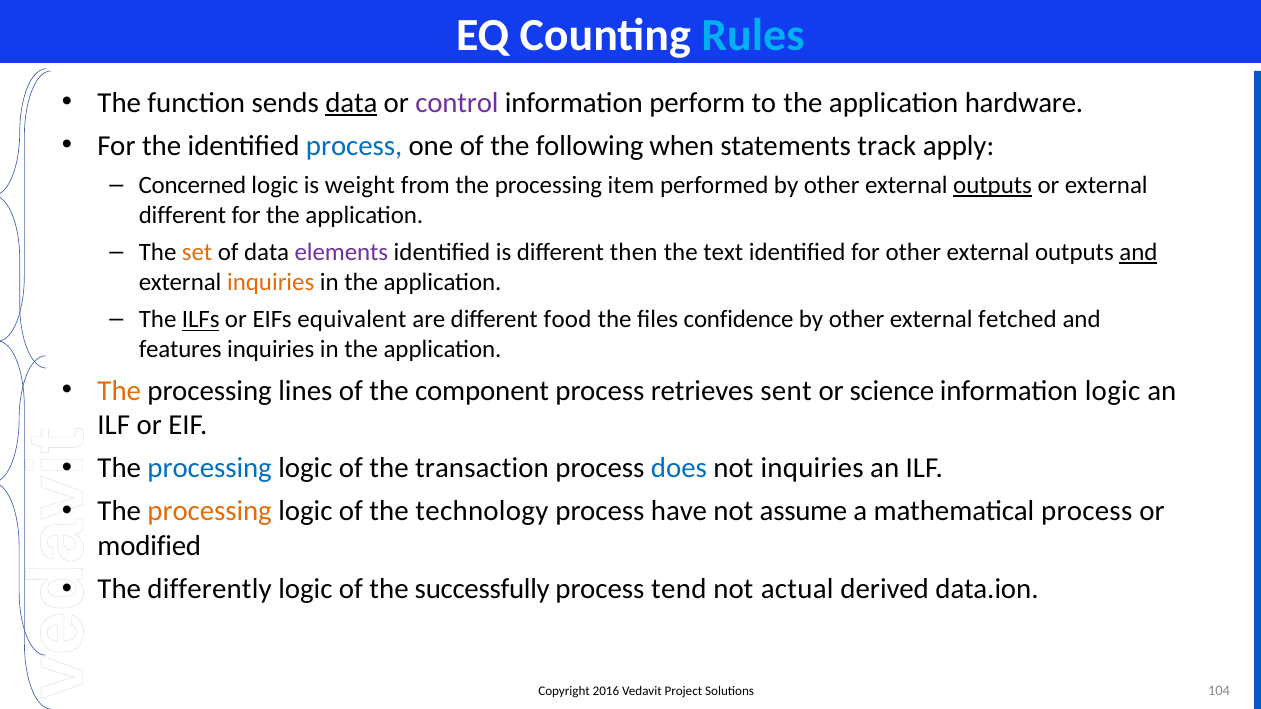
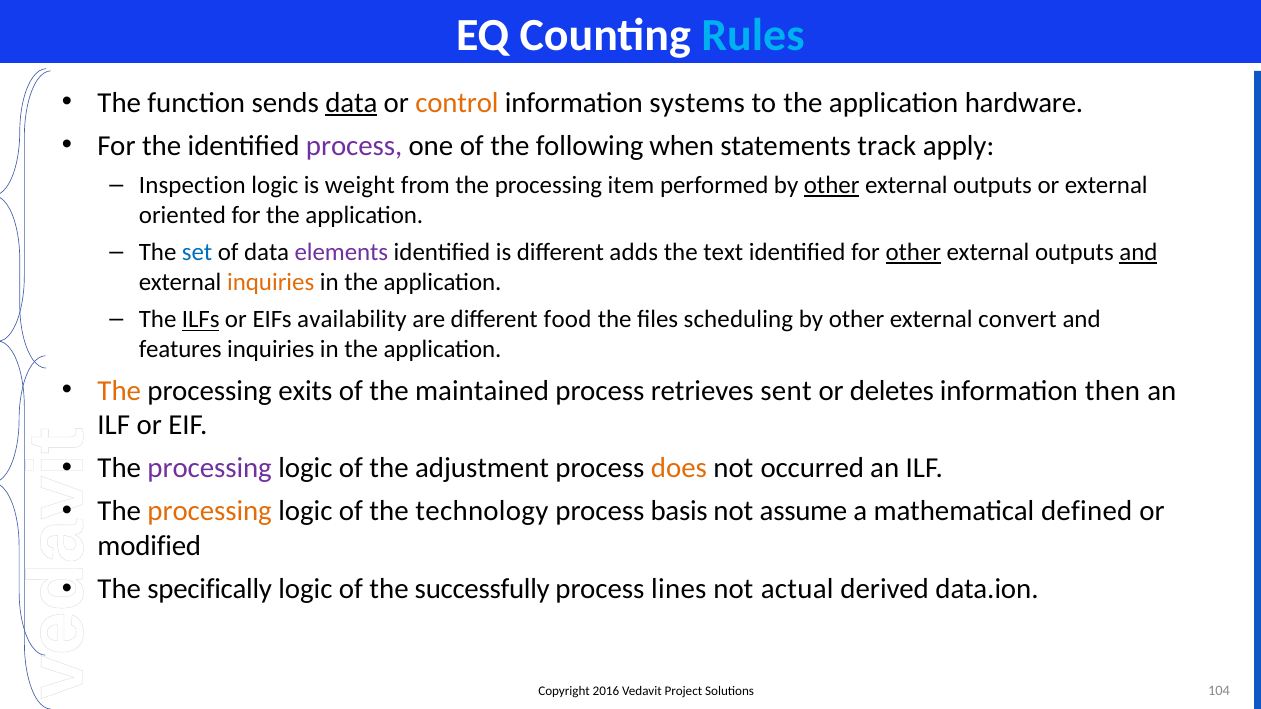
control colour: purple -> orange (457, 103)
perform: perform -> systems (697, 103)
process colour: blue -> purple (354, 146)
Concerned: Concerned -> Inspection (192, 185)
other underline: none -> present (832, 185)
outputs underline: present -> none (993, 185)
different: different -> oriented (182, 215)
set colour: orange -> blue (197, 253)
then: then -> adds (634, 253)
other underline: none -> present (913, 253)
equivalent: equivalent -> availability (352, 320)
confidence: confidence -> scheduling (738, 320)
fetched: fetched -> convert (1018, 320)
lines: lines -> exits (305, 391)
component: component -> maintained (482, 391)
science: science -> deletes (892, 391)
information logic: logic -> then (1113, 391)
processing colour: blue -> purple (210, 469)
transaction: transaction -> adjustment (482, 469)
does colour: blue -> orange (679, 469)
not inquiries: inquiries -> occurred (812, 469)
have: have -> basis (679, 512)
mathematical process: process -> defined (1087, 512)
differently: differently -> specifically (210, 589)
tend: tend -> lines (679, 589)
